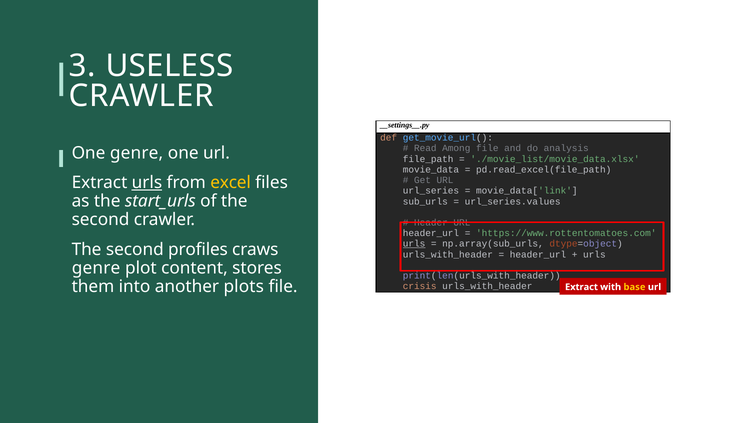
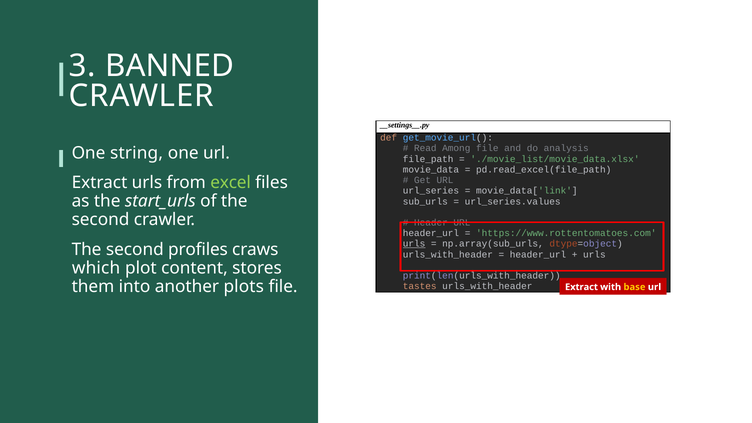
USELESS: USELESS -> BANNED (170, 66)
One genre: genre -> string (137, 153)
urls underline: present -> none (147, 183)
excel colour: yellow -> light green (231, 183)
genre: genre -> which (96, 268)
crisis: crisis -> tastes (420, 286)
